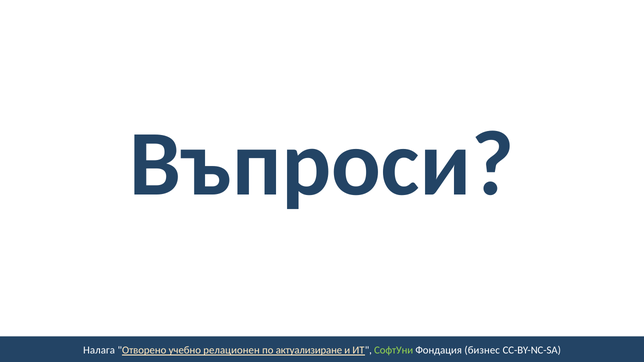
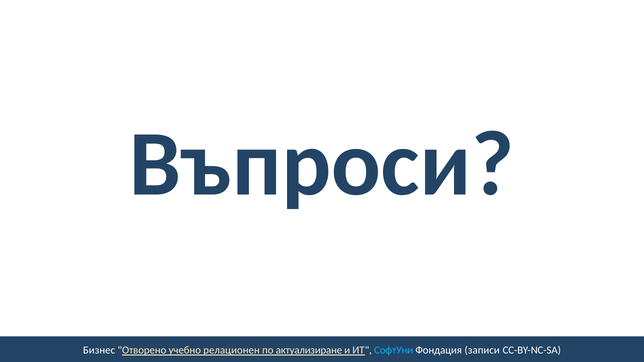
Налага: Налага -> Бизнес (99, 351)
СофтУни colour: light green -> light blue (394, 351)
бизнес: бизнес -> записи (482, 351)
